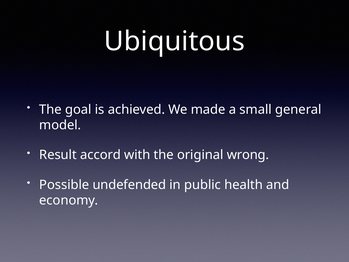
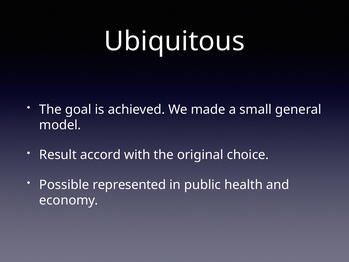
wrong: wrong -> choice (248, 155)
undefended: undefended -> represented (129, 185)
